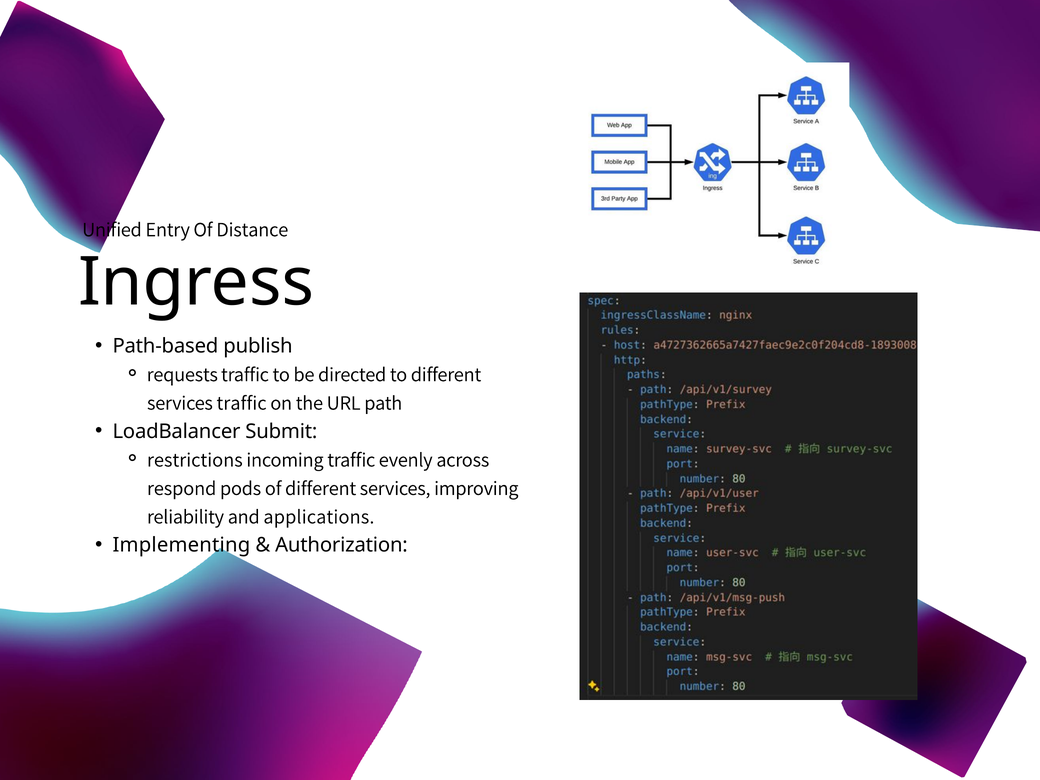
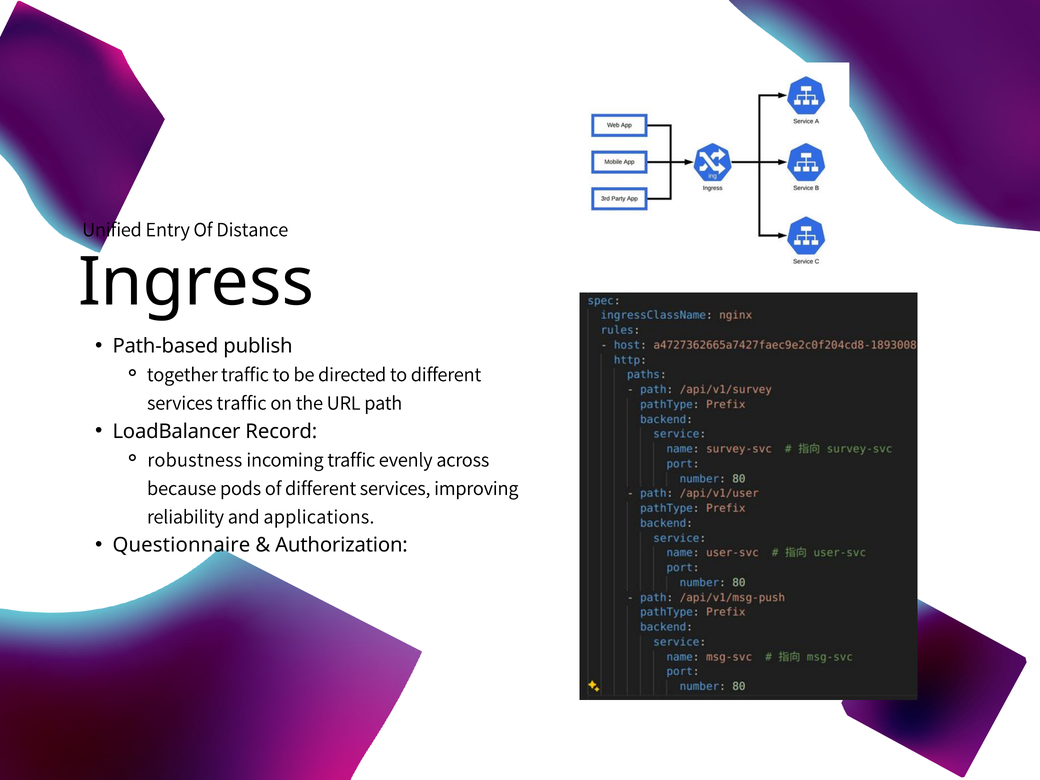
requests: requests -> together (182, 375)
Submit: Submit -> Record (281, 431)
restrictions: restrictions -> robustness (195, 460)
respond: respond -> because (182, 488)
Implementing: Implementing -> Questionnaire (181, 545)
